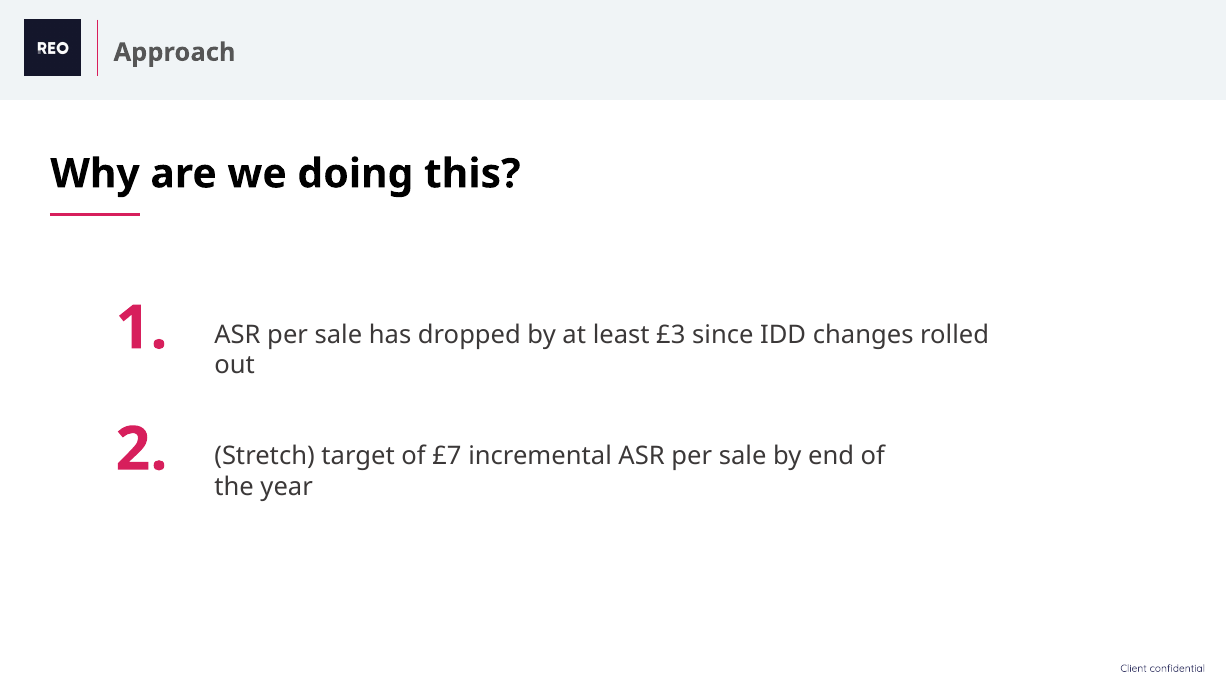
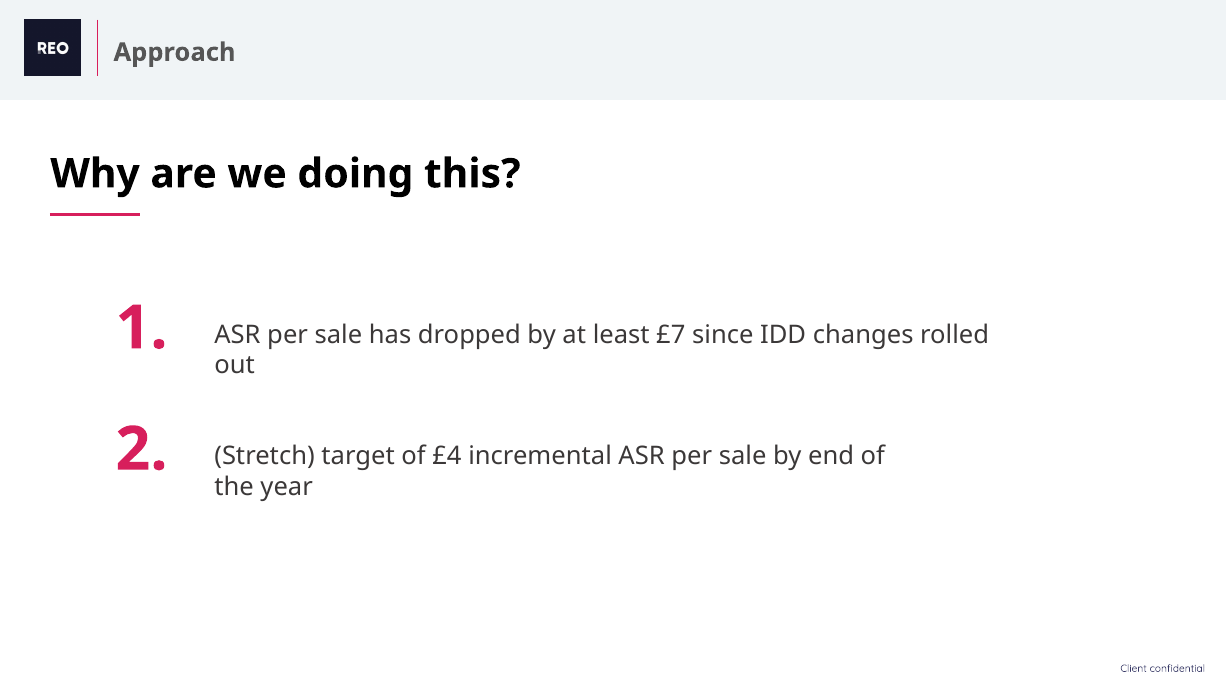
£3: £3 -> £7 (671, 335)
£7: £7 -> £4 (447, 456)
